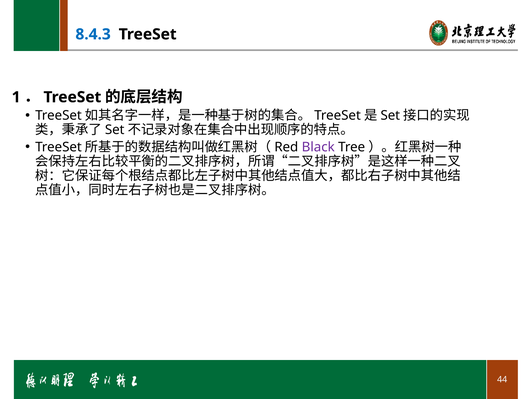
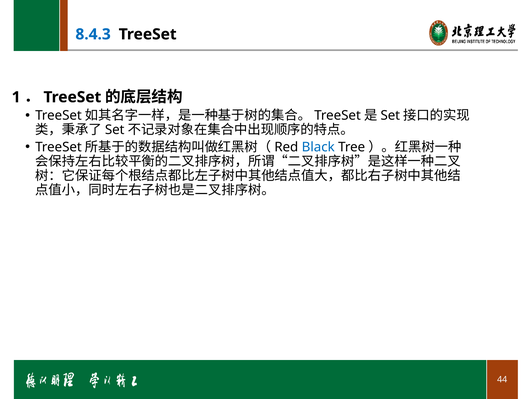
Black colour: purple -> blue (318, 147)
